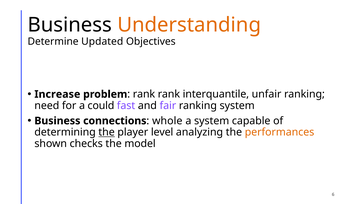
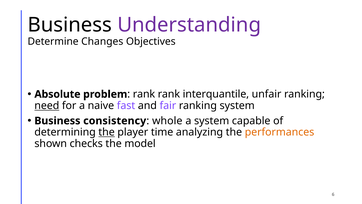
Understanding colour: orange -> purple (189, 25)
Updated: Updated -> Changes (102, 41)
Increase: Increase -> Absolute (57, 94)
need underline: none -> present (47, 105)
could: could -> naive (101, 105)
connections: connections -> consistency (115, 121)
level: level -> time (162, 132)
